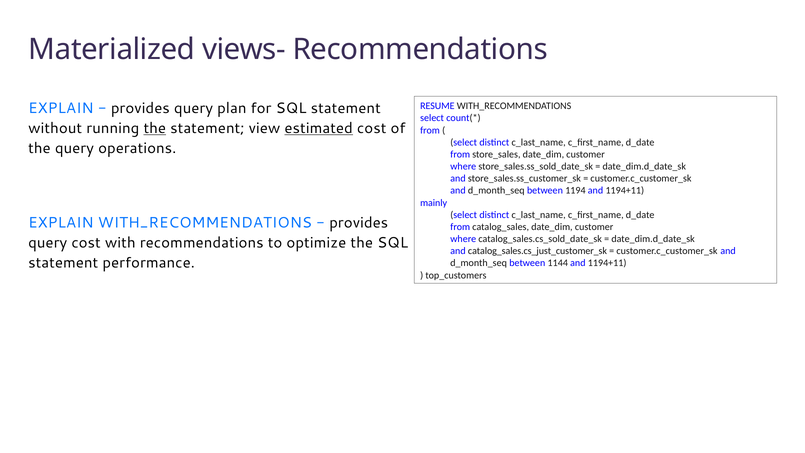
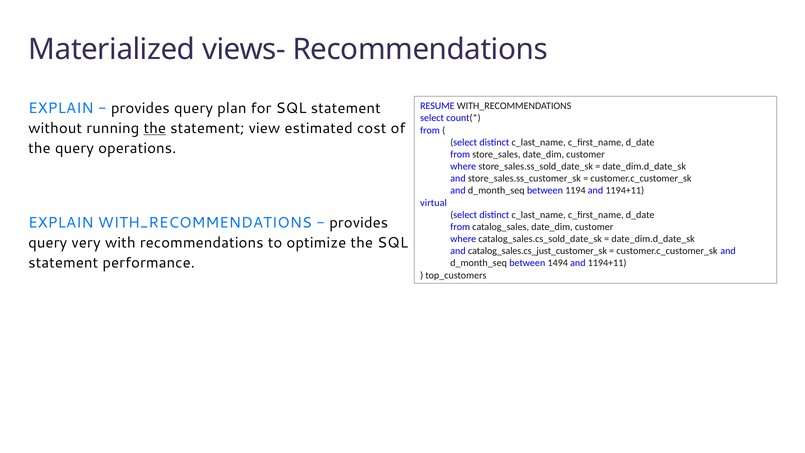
estimated underline: present -> none (319, 128)
mainly: mainly -> virtual (434, 203)
query cost: cost -> very (86, 243)
1144: 1144 -> 1494 (558, 263)
